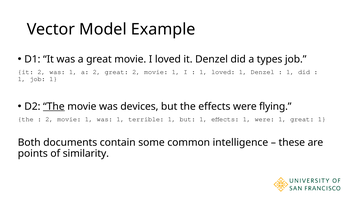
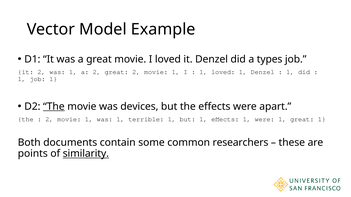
flying: flying -> apart (275, 107)
intelligence: intelligence -> researchers (240, 143)
similarity underline: none -> present (86, 154)
